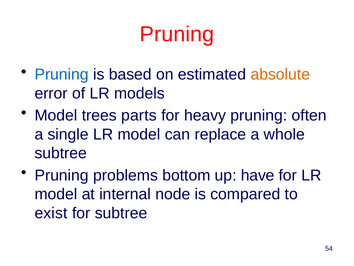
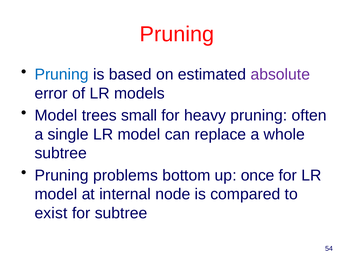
absolute colour: orange -> purple (280, 74)
parts: parts -> small (139, 115)
have: have -> once (258, 175)
